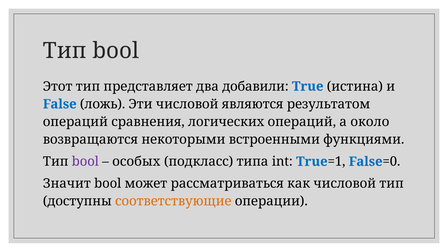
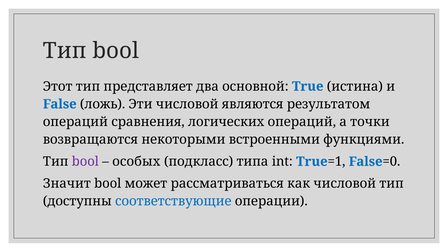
добавили: добавили -> основной (255, 86)
около: около -> точки (370, 122)
соответствующие colour: orange -> blue (173, 201)
